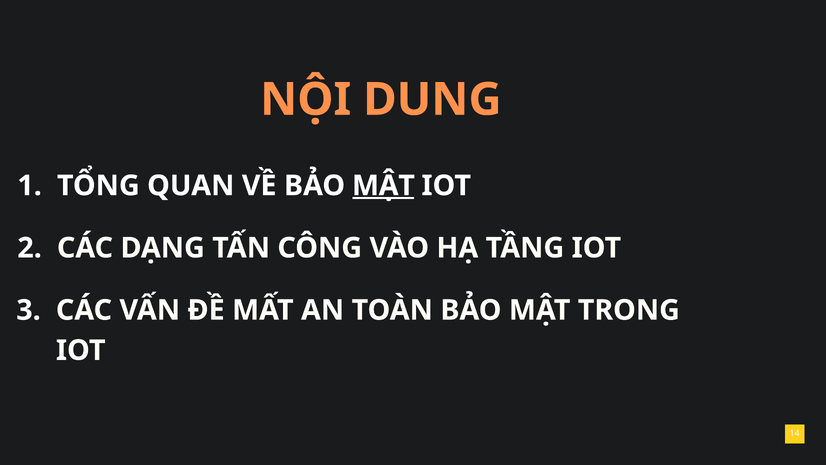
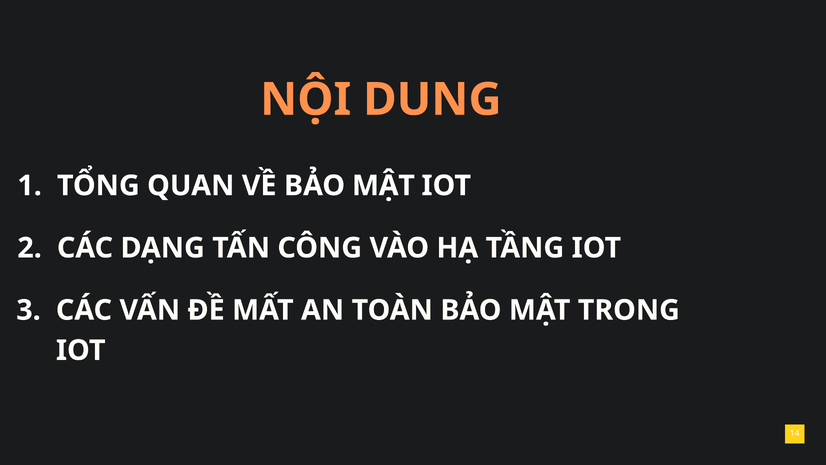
MẬT underline: present -> none (383, 186)
